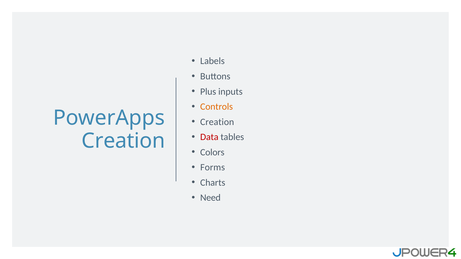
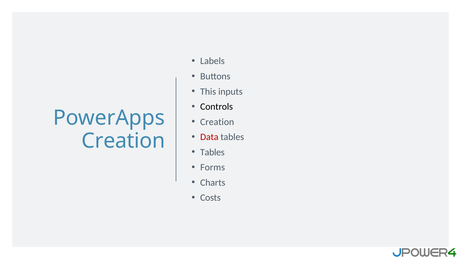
Plus: Plus -> This (208, 92)
Controls colour: orange -> black (217, 107)
Colors: Colors -> Tables (212, 152)
Need: Need -> Costs (210, 198)
